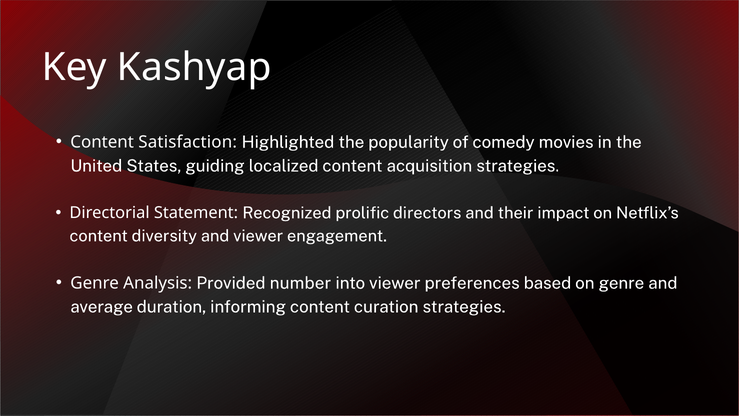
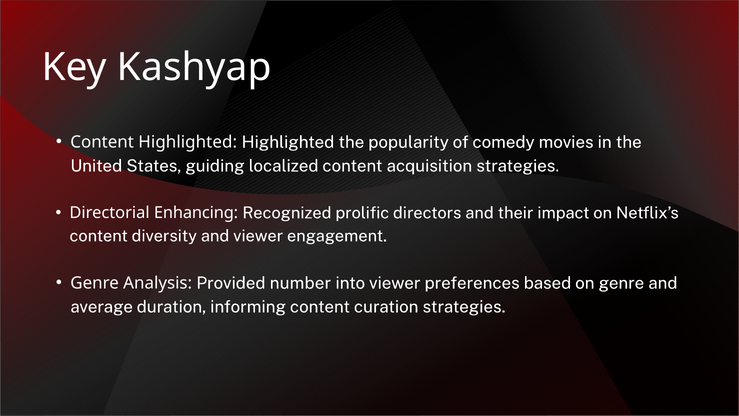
Content Satisfaction: Satisfaction -> Highlighted (188, 142)
Statement: Statement -> Enhancing (196, 213)
